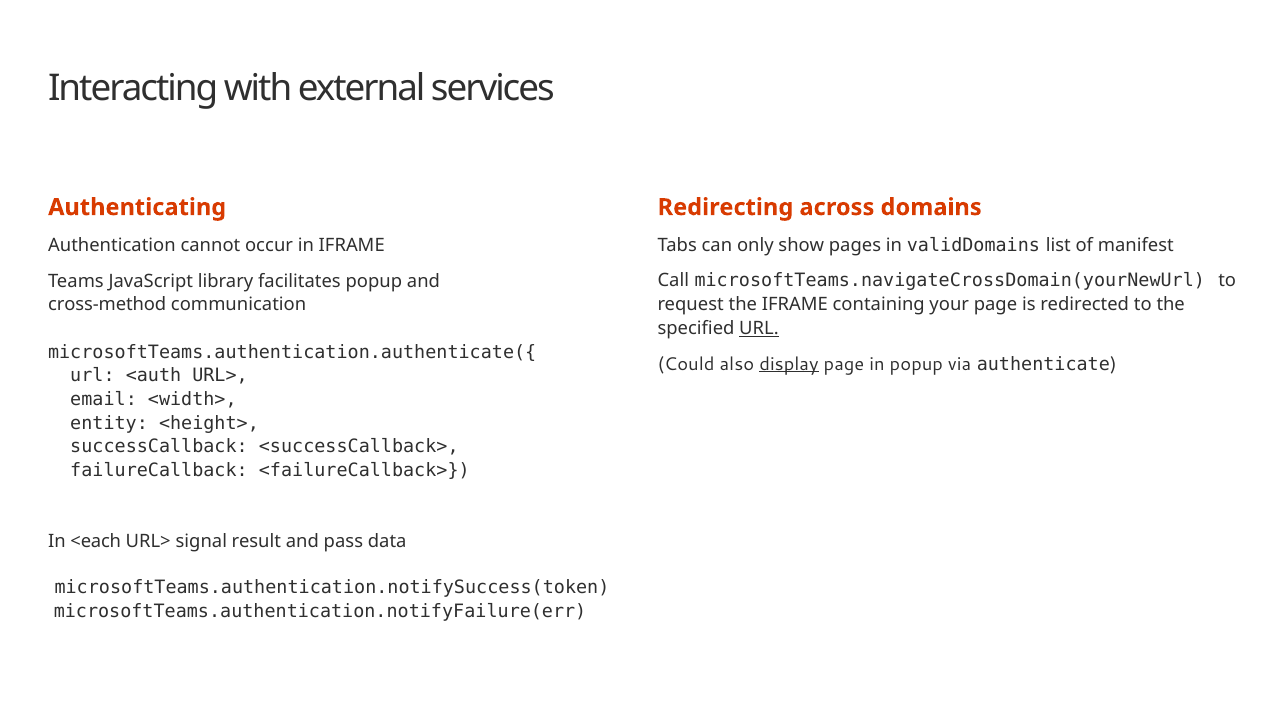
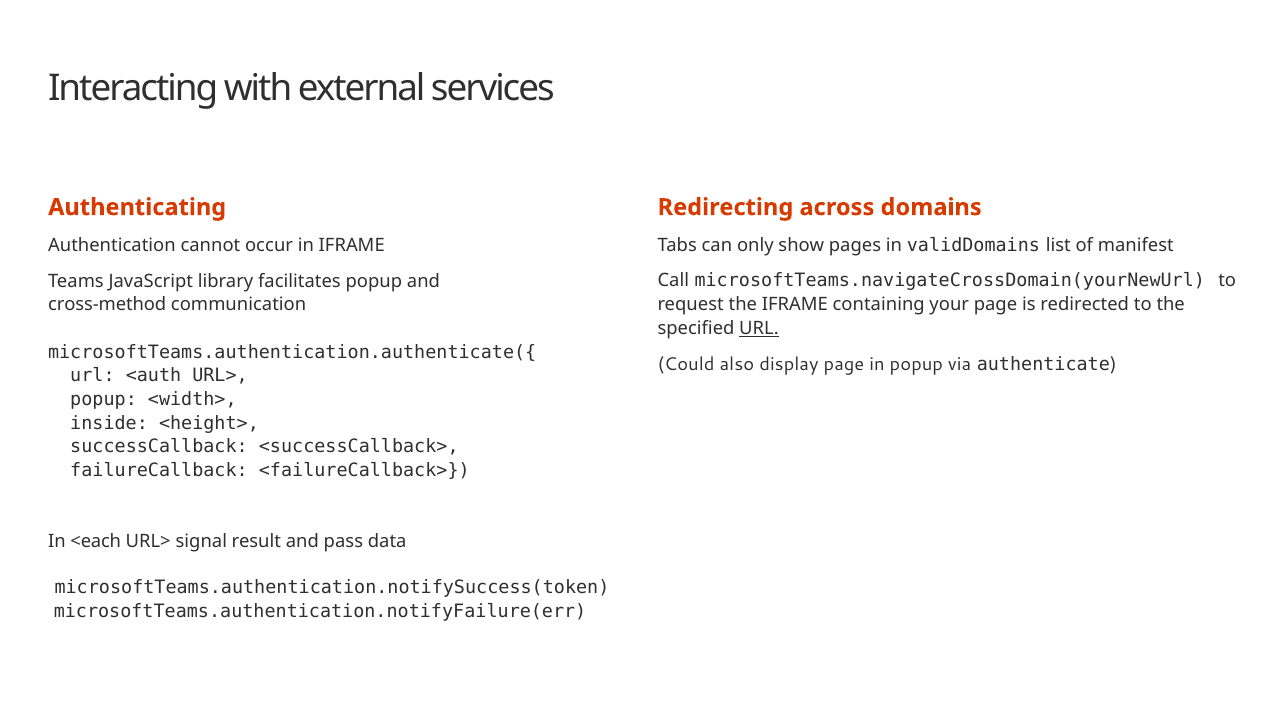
display underline: present -> none (789, 364)
email: email -> popup (104, 399)
entity: entity -> inside (109, 423)
